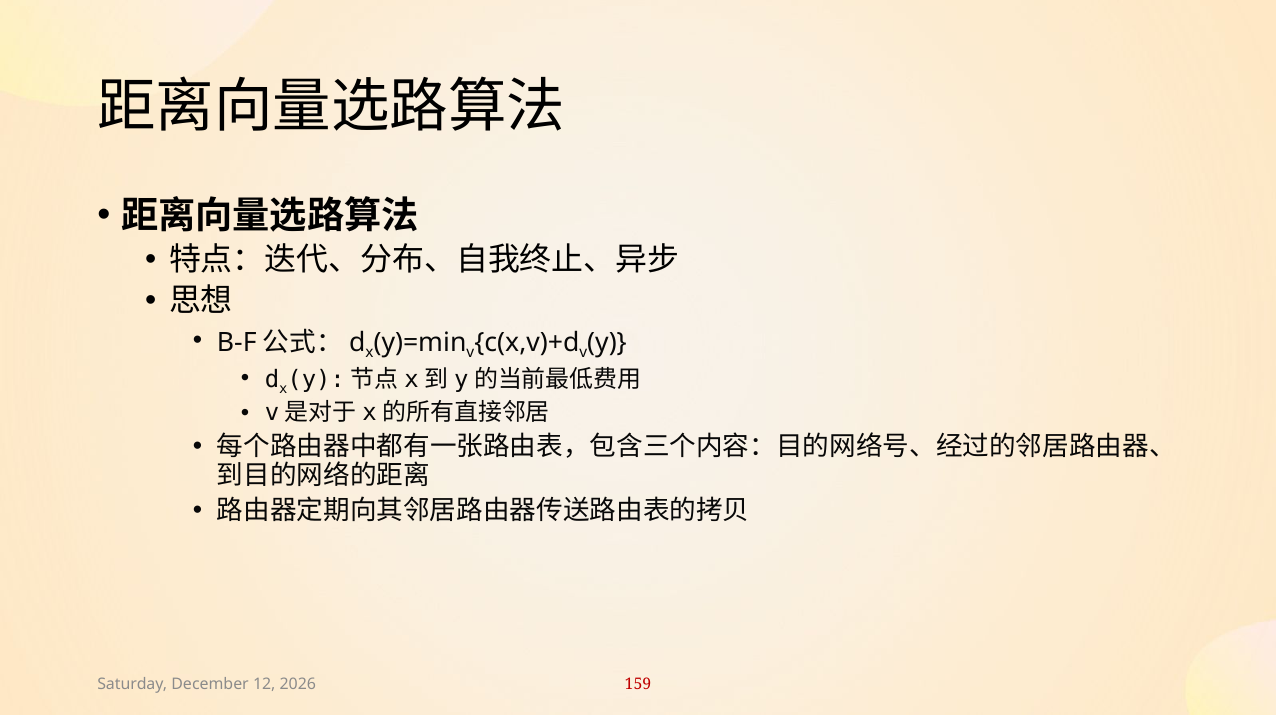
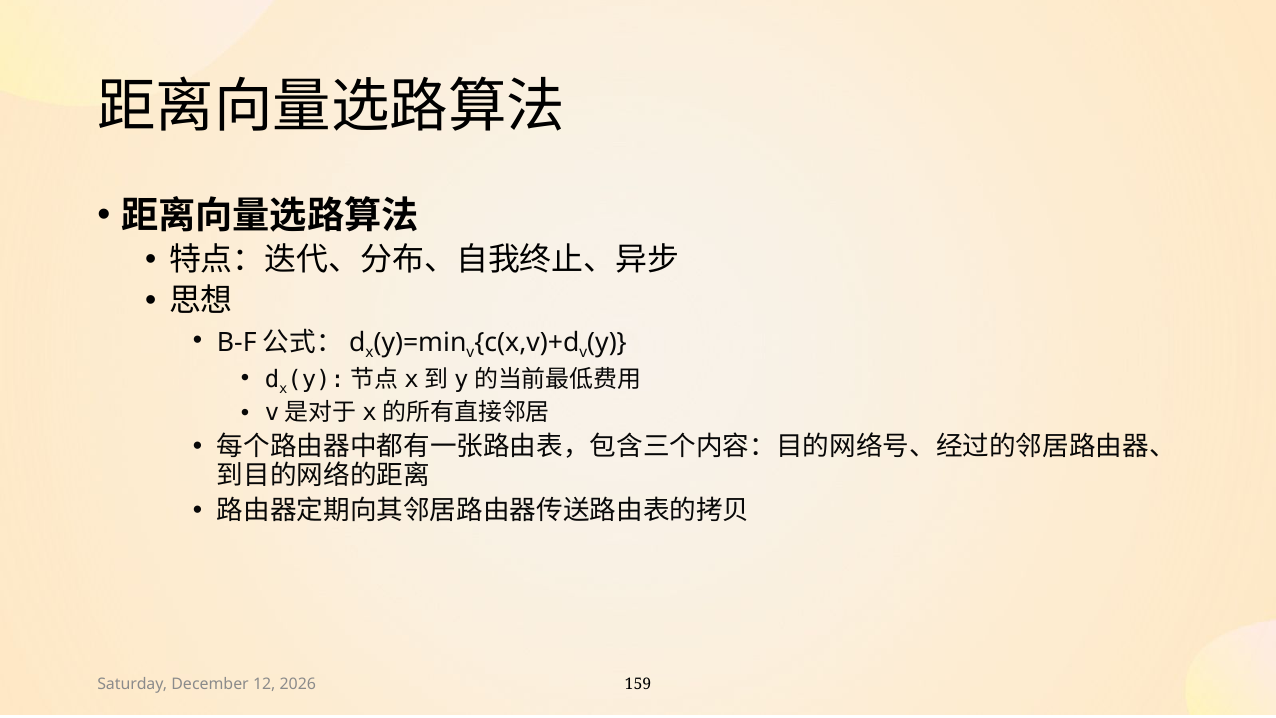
159 colour: red -> black (638, 684)
